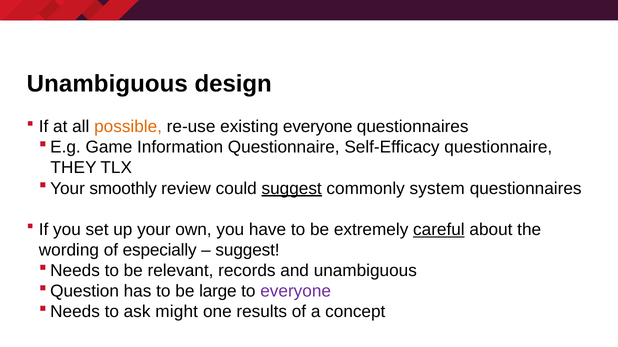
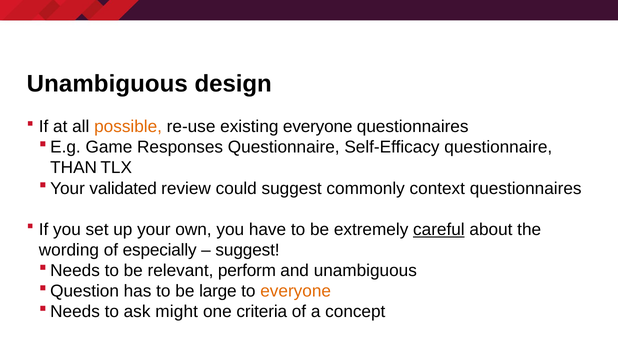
Information: Information -> Responses (180, 148)
THEY: THEY -> THAN (74, 168)
smoothly: smoothly -> validated (123, 189)
suggest underline: present -> none (292, 189)
system: system -> context (437, 189)
records: records -> perform (247, 271)
everyone colour: purple -> orange (296, 292)
results: results -> criteria (262, 312)
